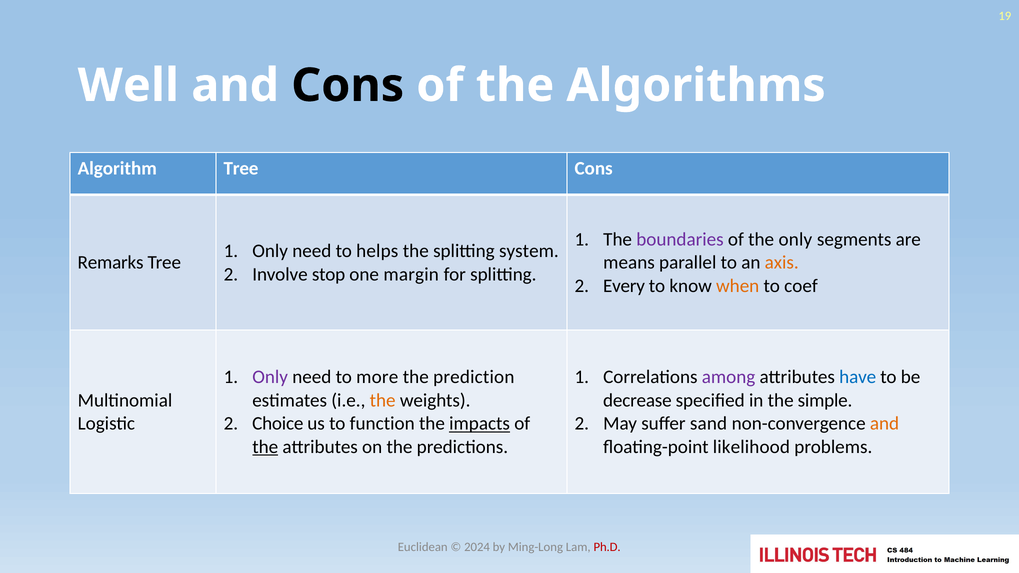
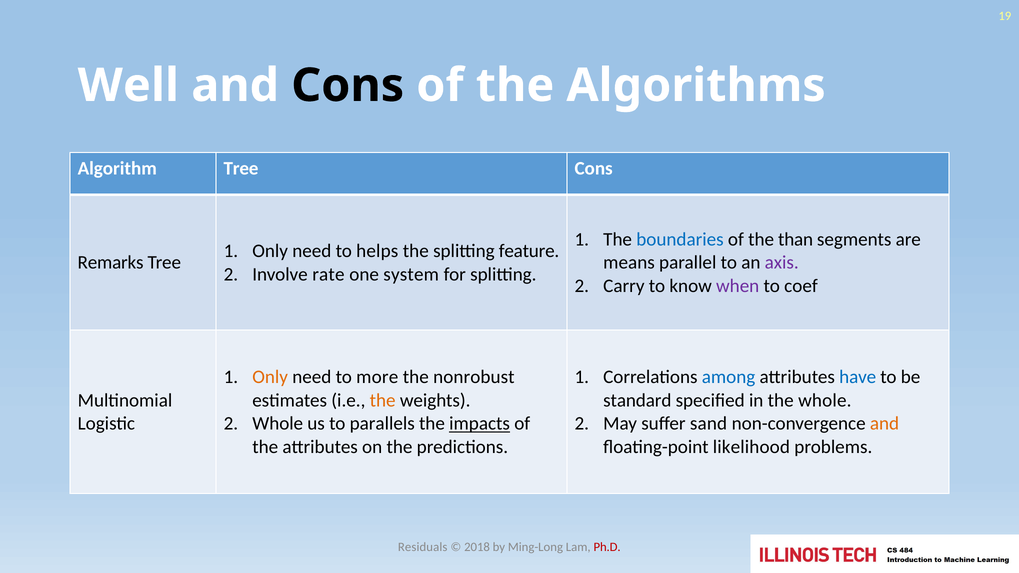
boundaries colour: purple -> blue (680, 239)
the only: only -> than (796, 239)
system: system -> feature (529, 251)
axis colour: orange -> purple (782, 263)
stop: stop -> rate (328, 274)
margin: margin -> system (411, 274)
Every: Every -> Carry (624, 286)
when colour: orange -> purple (738, 286)
Only colour: purple -> orange (270, 377)
prediction: prediction -> nonrobust (474, 377)
among colour: purple -> blue (729, 377)
decrease: decrease -> standard (637, 400)
the simple: simple -> whole (825, 400)
Choice: Choice -> Whole (278, 424)
function: function -> parallels (382, 424)
the underline: present -> none (265, 447)
Euclidean: Euclidean -> Residuals (423, 547)
2024: 2024 -> 2018 (477, 547)
